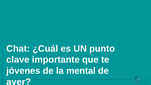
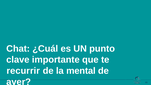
jóvenes: jóvenes -> recurrir (23, 71)
